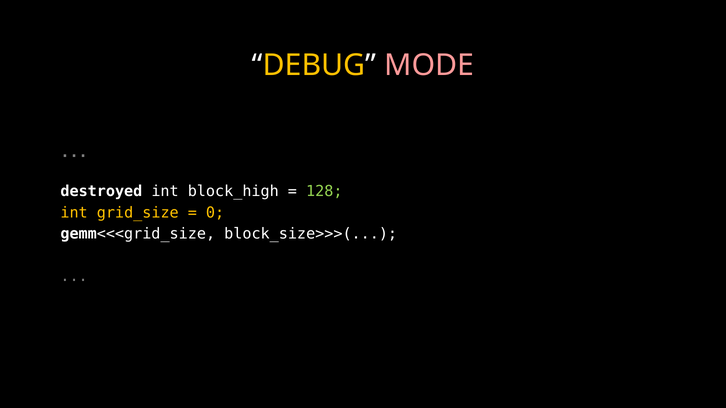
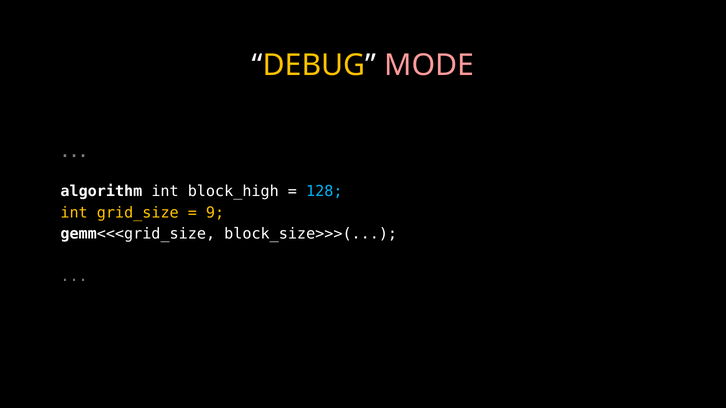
destroyed: destroyed -> algorithm (101, 192)
128 colour: light green -> light blue (324, 192)
0: 0 -> 9 (215, 213)
